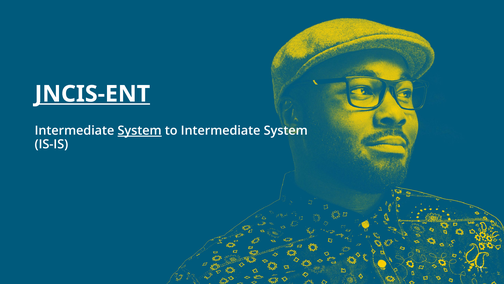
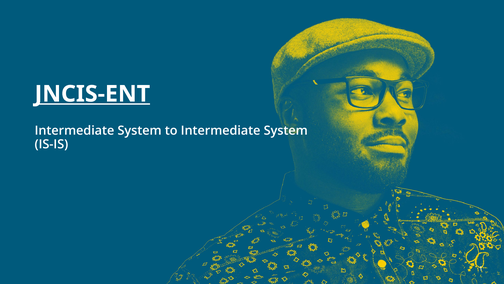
System underline: present -> none (140, 130)
